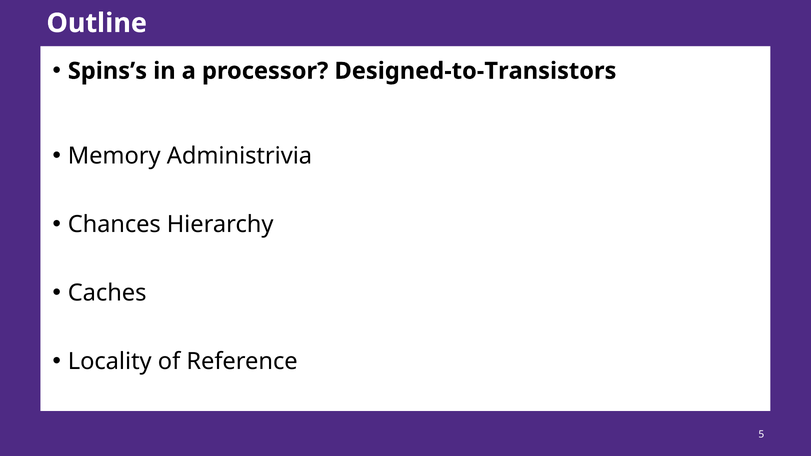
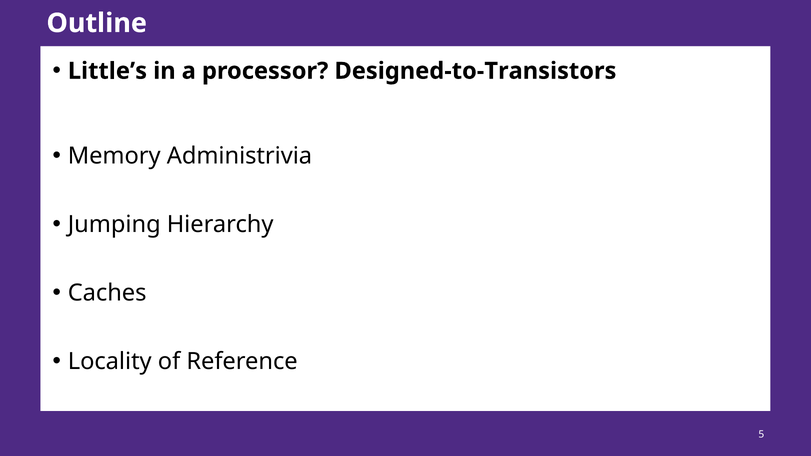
Spins’s: Spins’s -> Little’s (107, 71)
Chances: Chances -> Jumping (114, 224)
